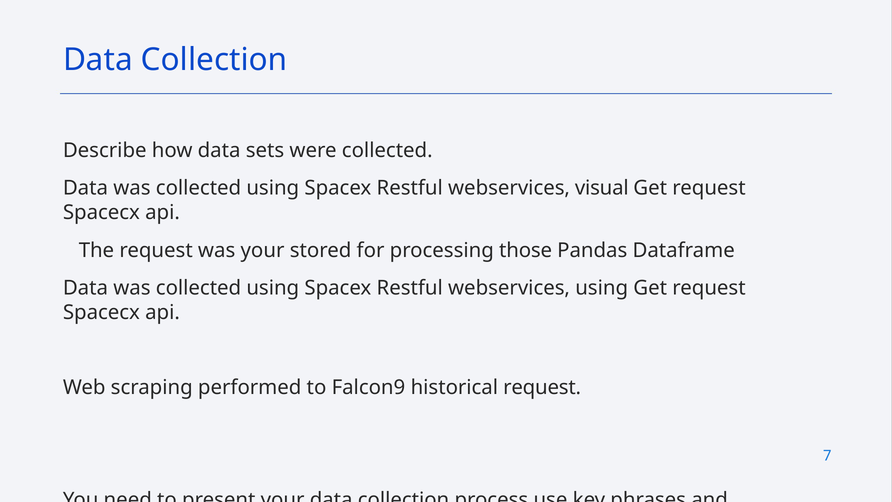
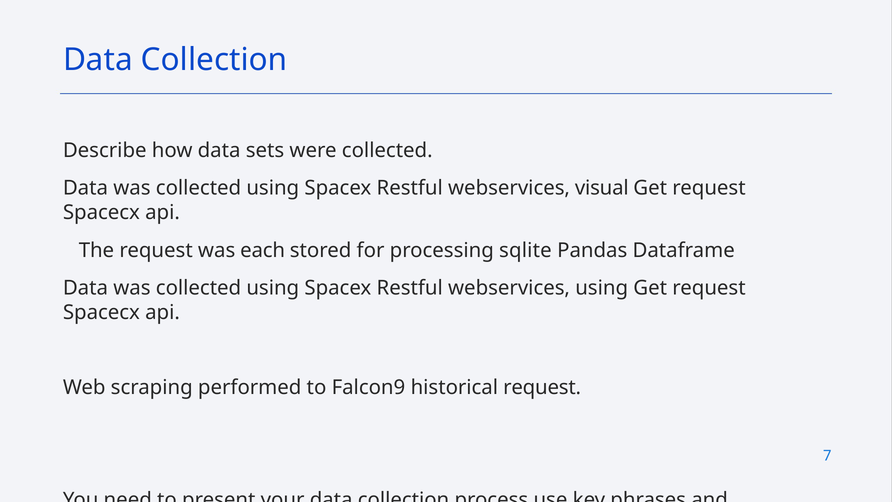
was your: your -> each (263, 250)
those: those -> sqlite (525, 250)
